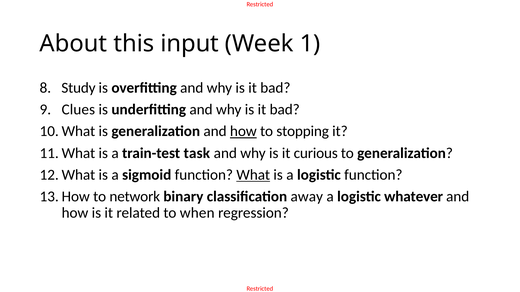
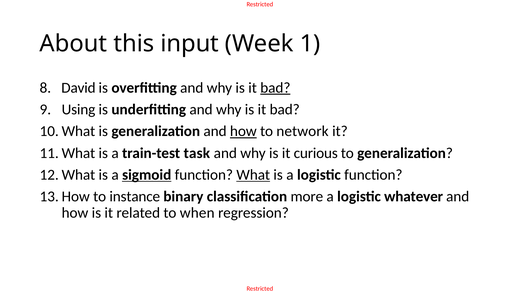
Study: Study -> David (78, 88)
bad underline: none -> present (275, 88)
Clues: Clues -> Using (78, 110)
stopping: stopping -> network (303, 132)
sigmoid underline: none -> present (147, 175)
network: network -> instance (135, 197)
away: away -> more (307, 197)
